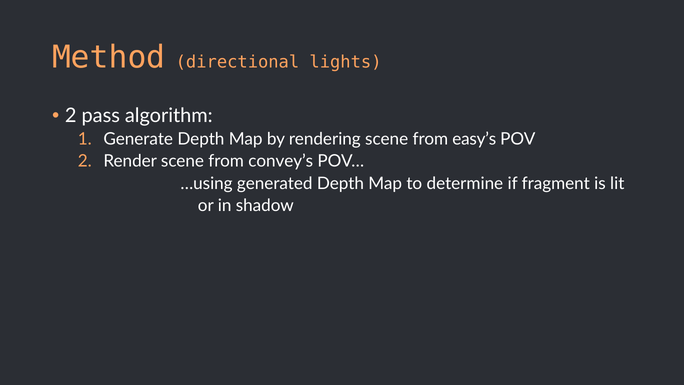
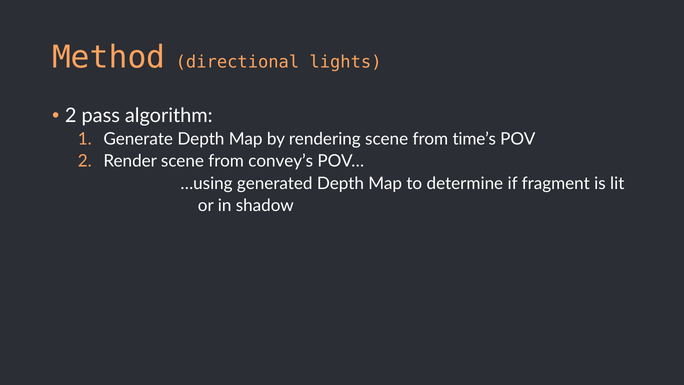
easy’s: easy’s -> time’s (474, 139)
